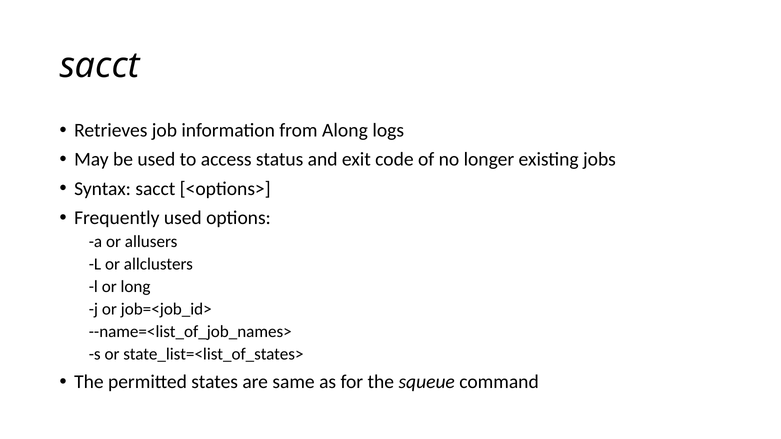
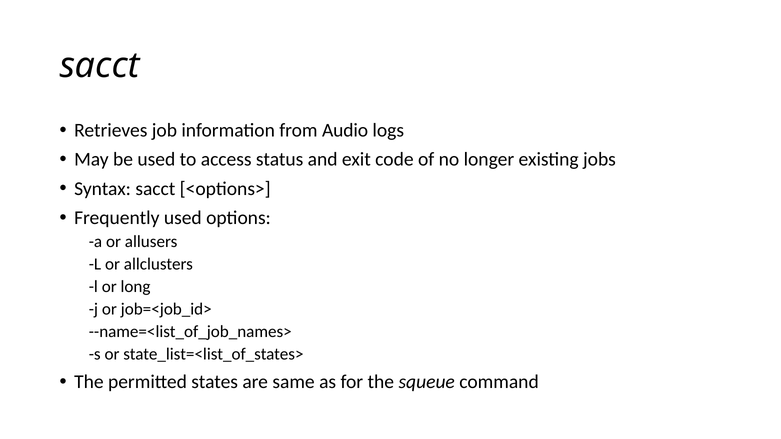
Along: Along -> Audio (345, 130)
